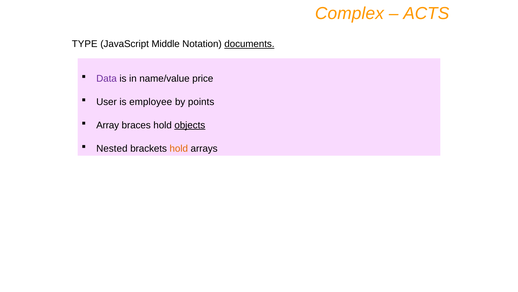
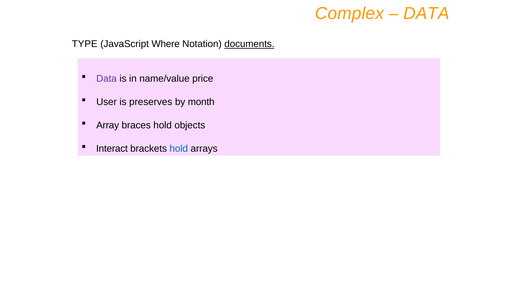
ACTS: ACTS -> DATA (426, 13)
Middle: Middle -> Where (166, 44)
employee: employee -> preserves (151, 102)
points: points -> month (201, 102)
objects underline: present -> none (190, 125)
Nested: Nested -> Interact (112, 148)
hold colour: orange -> blue (179, 148)
